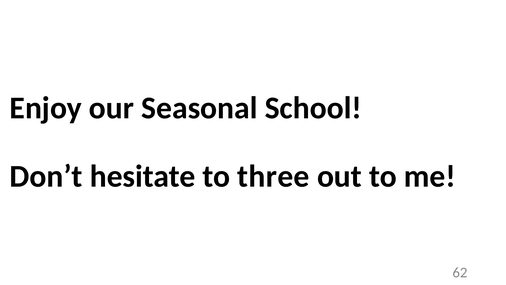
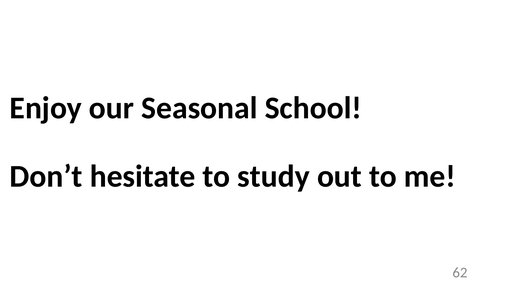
three: three -> study (274, 176)
